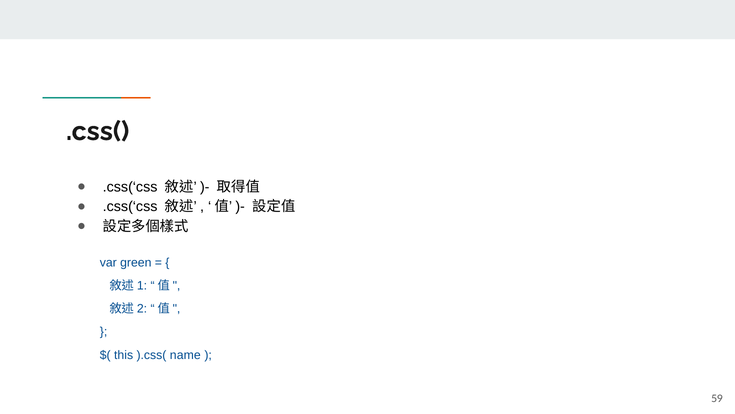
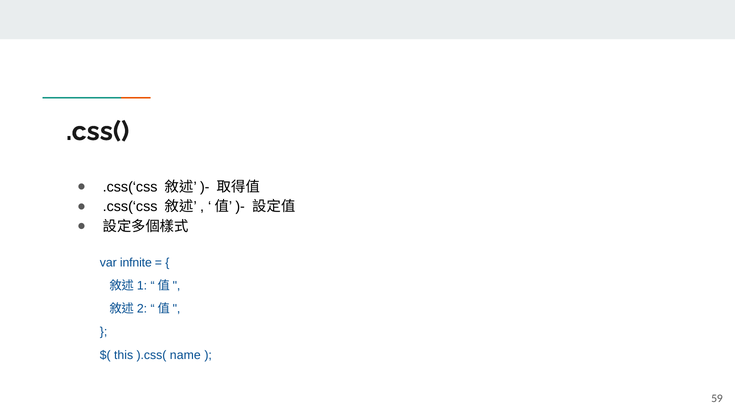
green: green -> infnite (136, 262)
